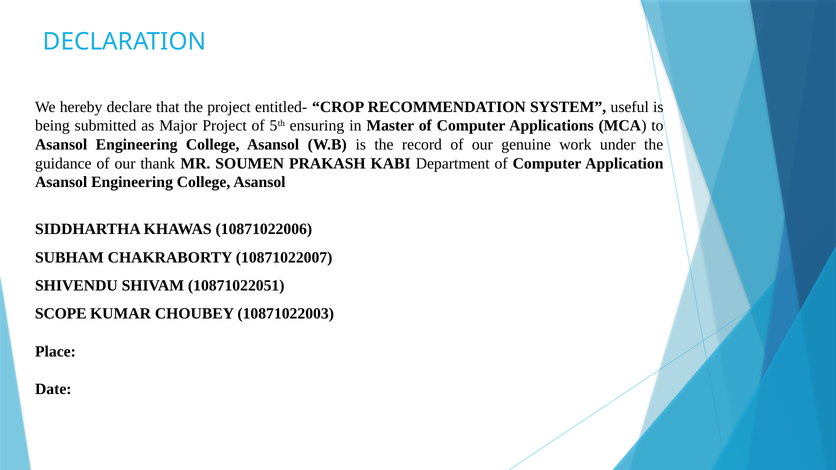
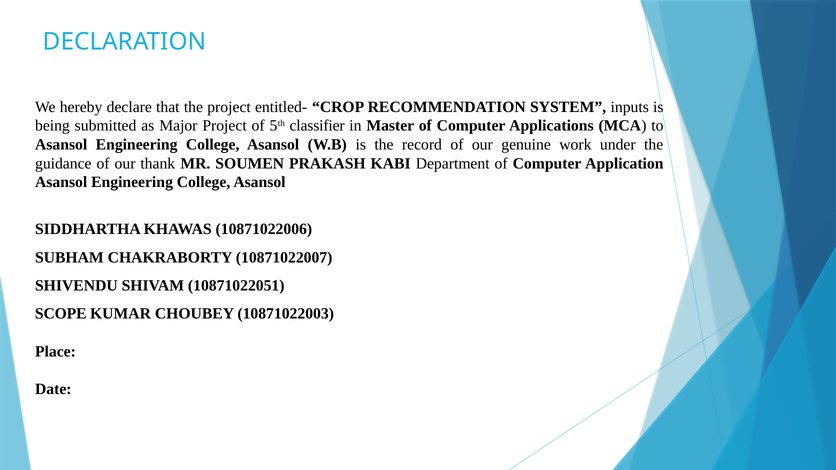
useful: useful -> inputs (630, 107)
ensuring: ensuring -> classifier (317, 126)
